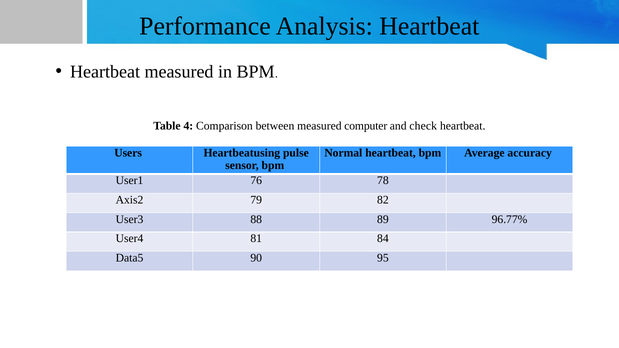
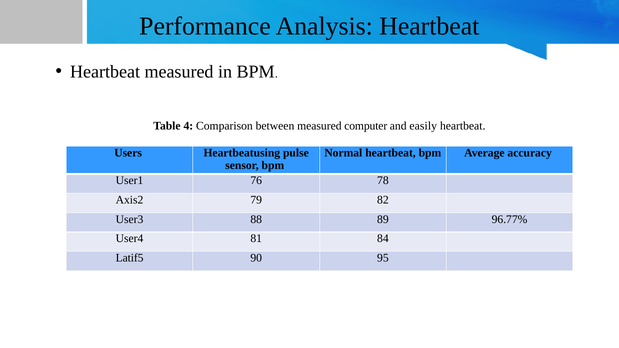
check: check -> easily (423, 126)
Data5: Data5 -> Latif5 (130, 258)
